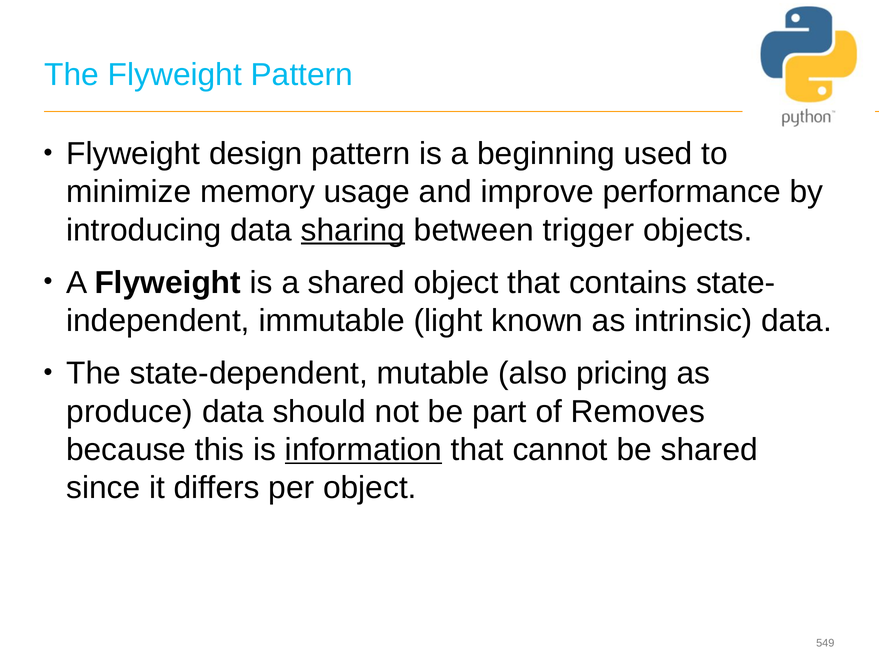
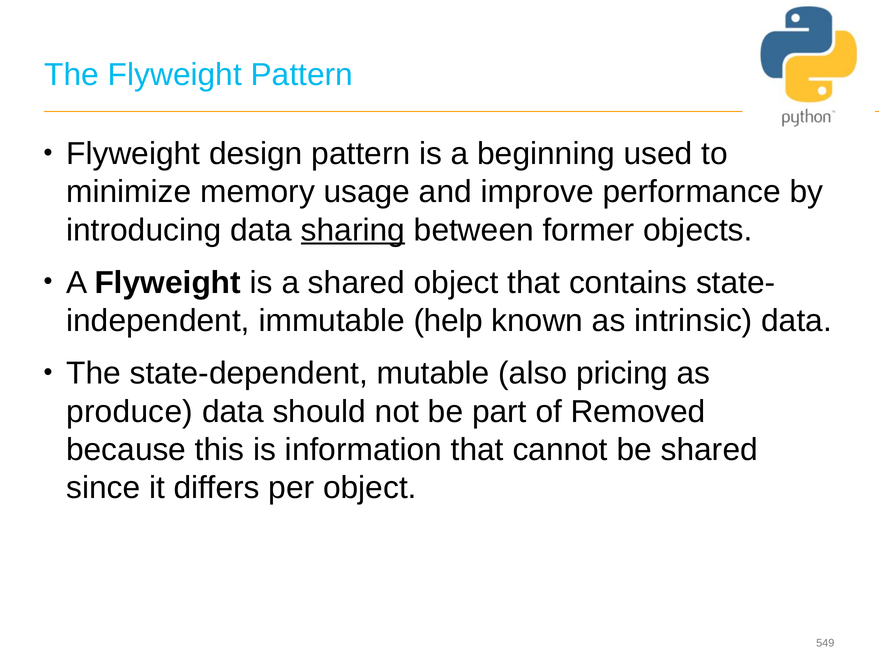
trigger: trigger -> former (589, 230)
light: light -> help (448, 321)
Removes: Removes -> Removed (638, 412)
information underline: present -> none (363, 450)
